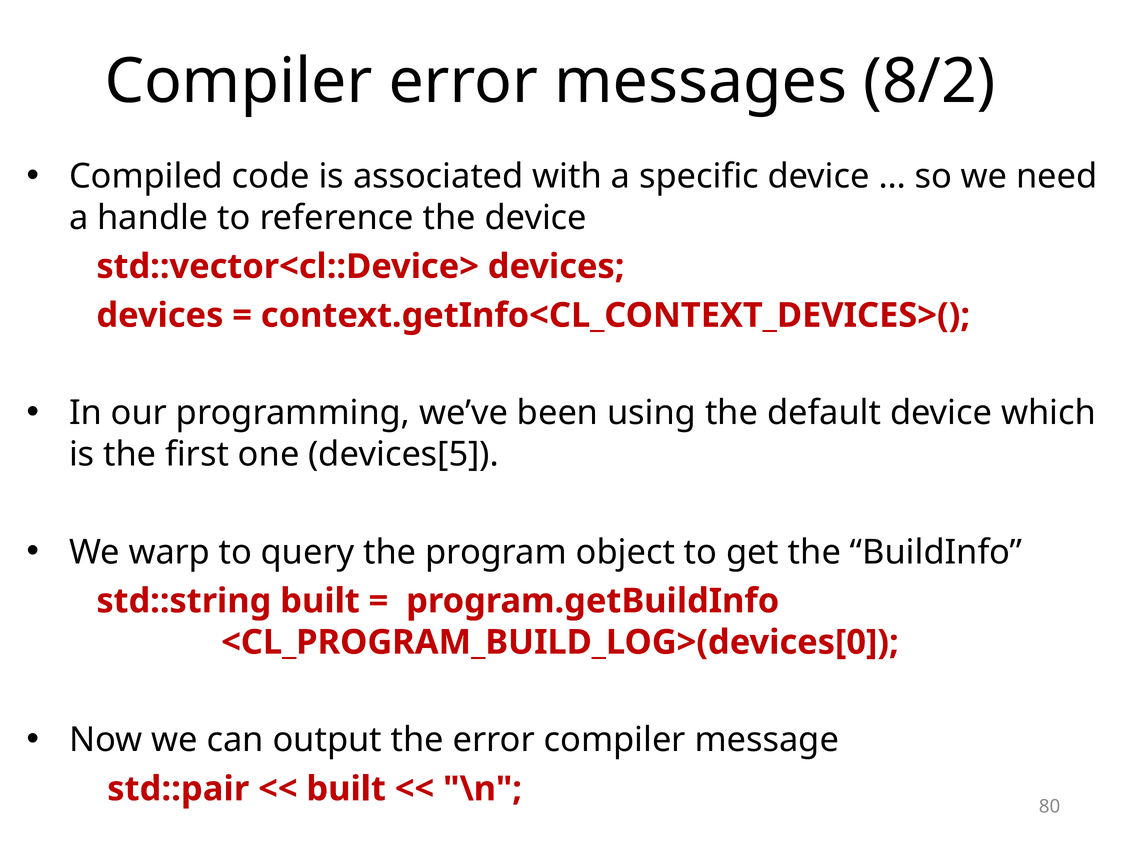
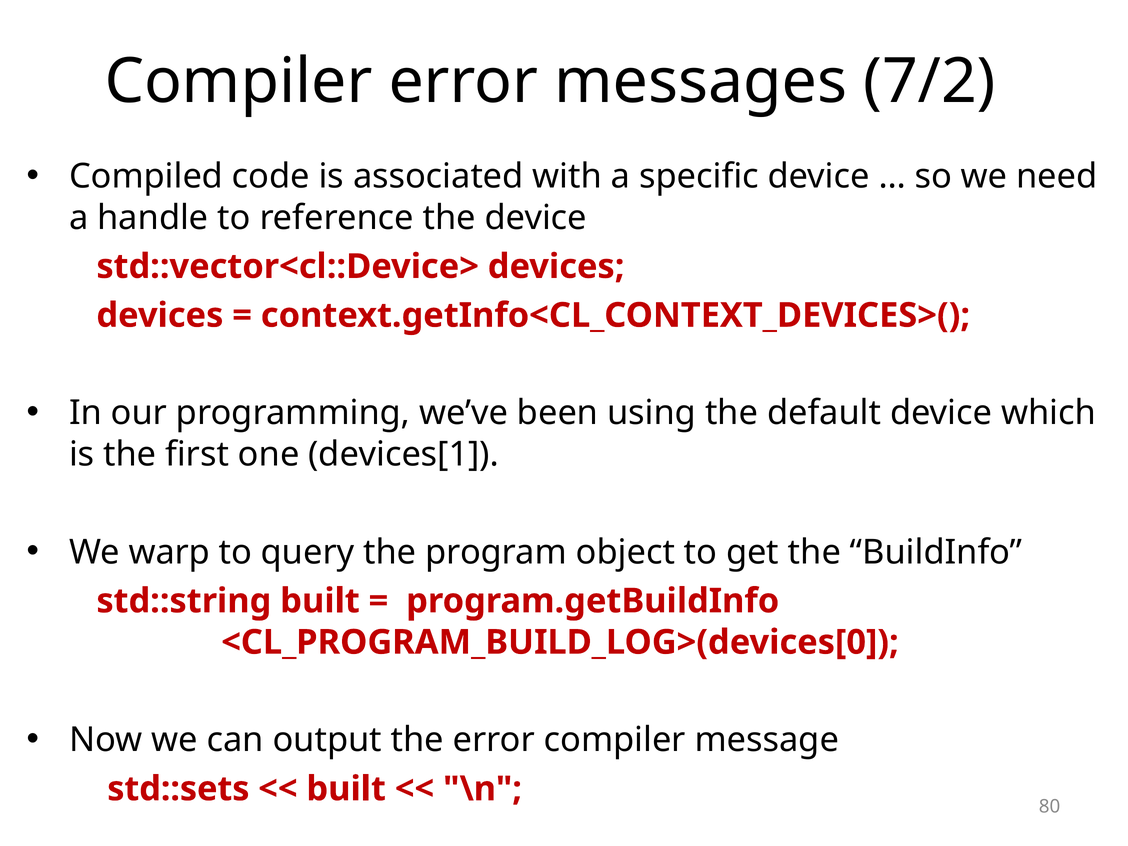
8/2: 8/2 -> 7/2 (929, 82)
devices[5: devices[5 -> devices[1 (404, 454)
std::pair: std::pair -> std::sets (178, 789)
